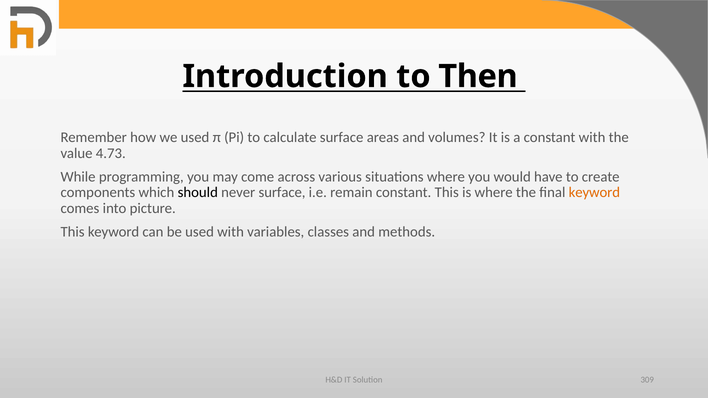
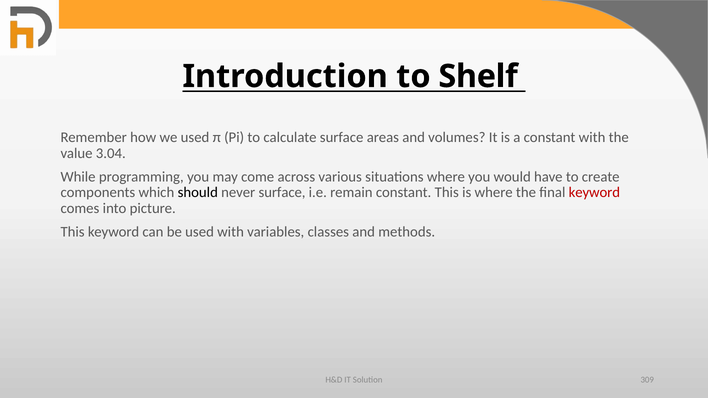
Then: Then -> Shelf (478, 76)
4.73: 4.73 -> 3.04 (111, 154)
keyword colour: orange -> red (594, 193)
